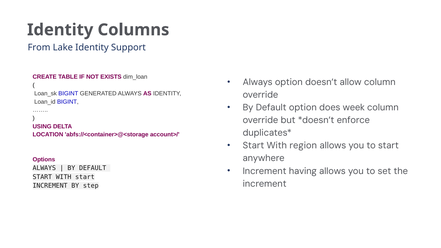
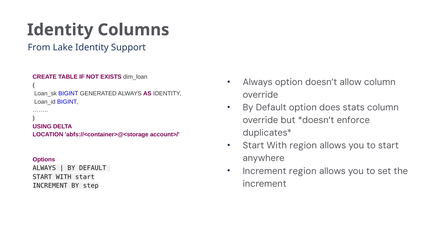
week: week -> stats (354, 108)
Increment having: having -> region (303, 171)
